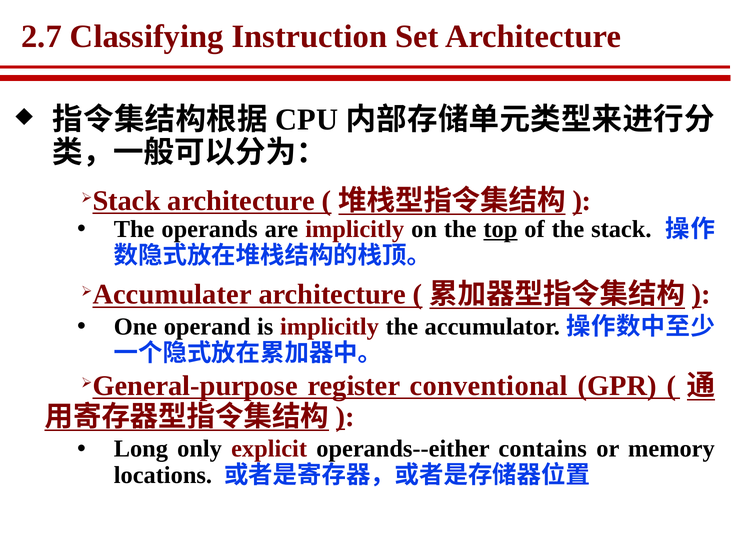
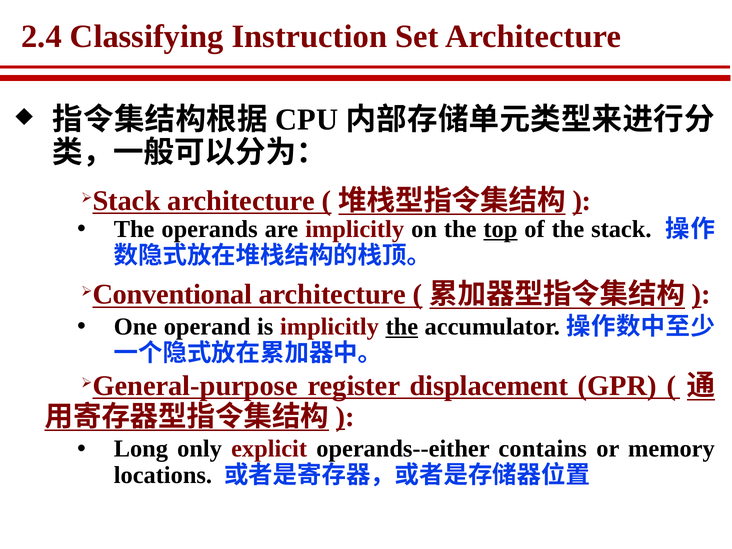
2.7: 2.7 -> 2.4 (42, 37)
Accumulater: Accumulater -> Conventional (172, 295)
the underline: none -> present (402, 327)
conventional: conventional -> displacement (489, 386)
